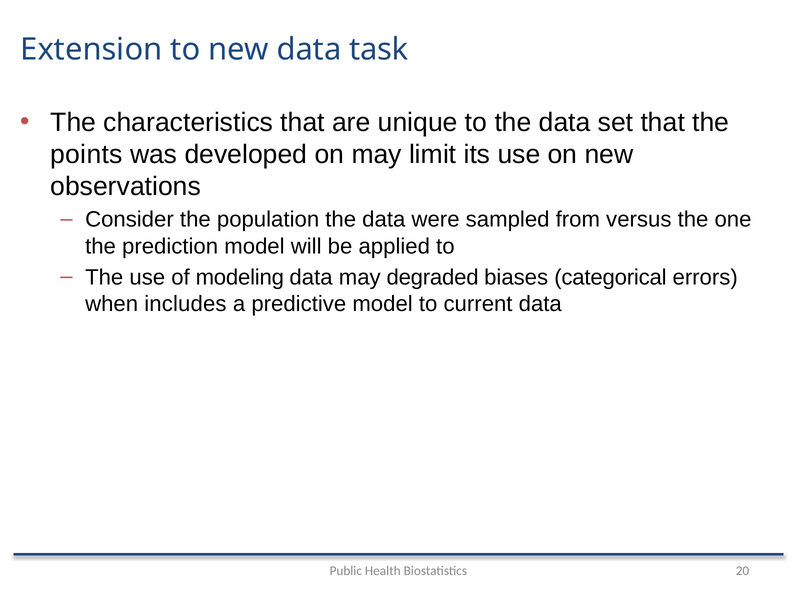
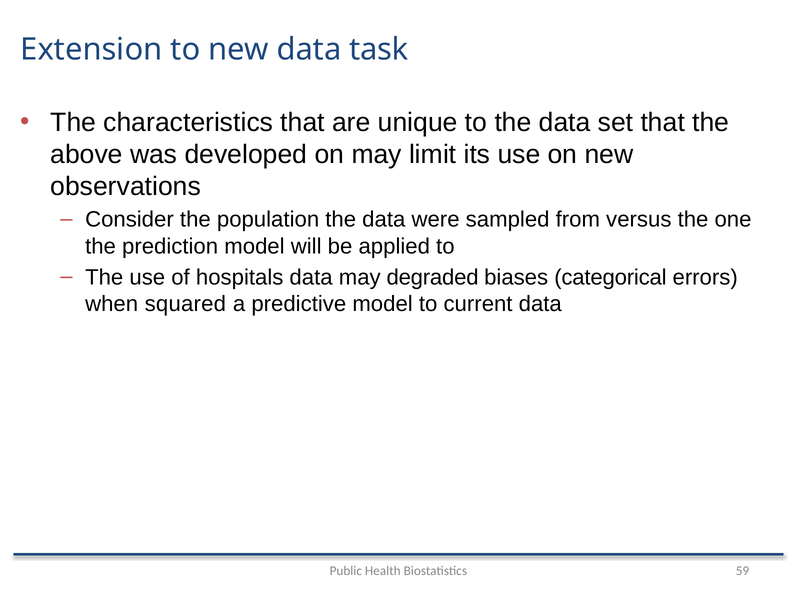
points: points -> above (86, 154)
modeling: modeling -> hospitals (240, 277)
includes: includes -> squared (185, 304)
20: 20 -> 59 (742, 571)
